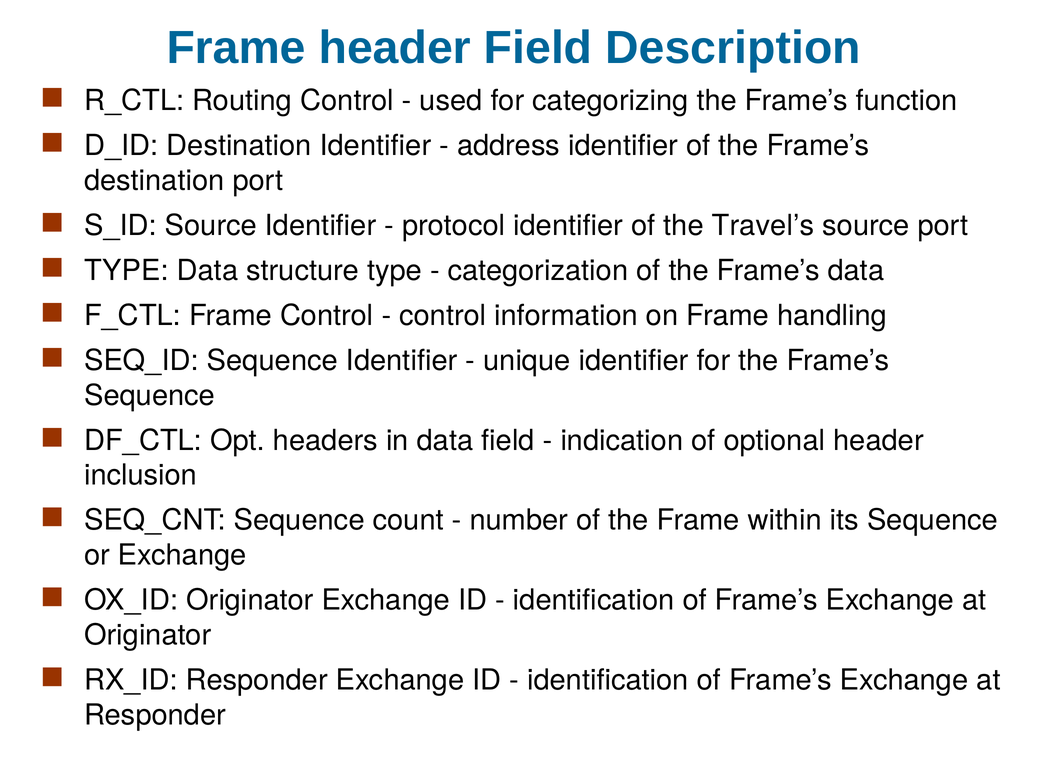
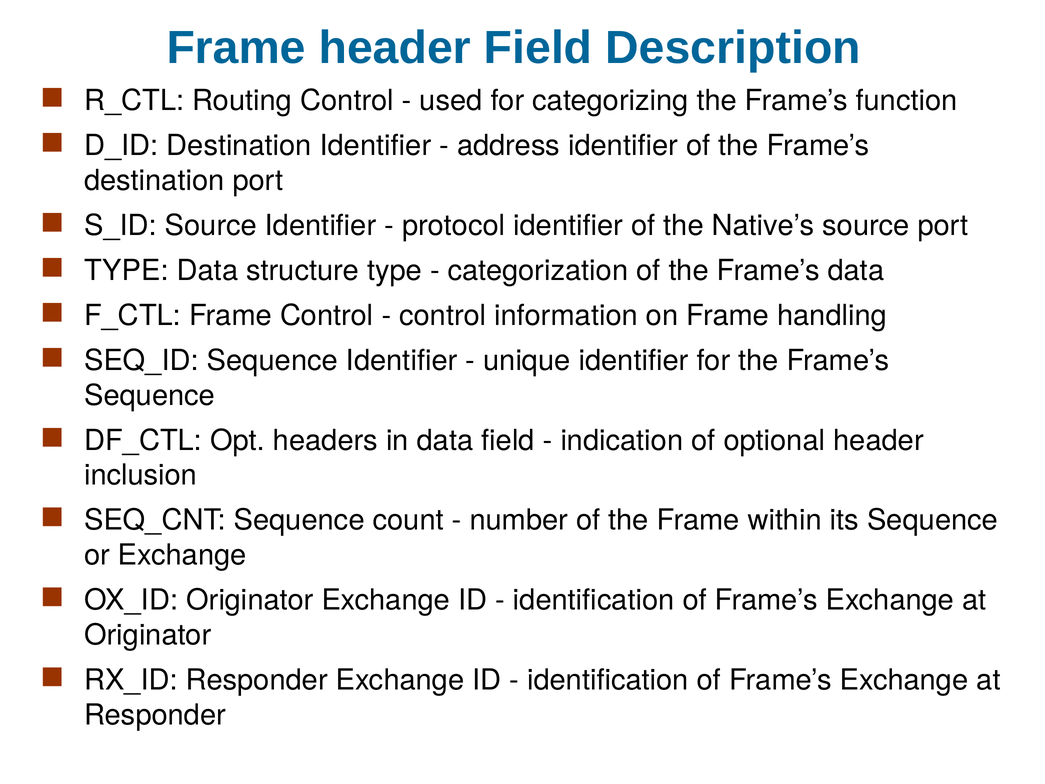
Travel’s: Travel’s -> Native’s (763, 225)
